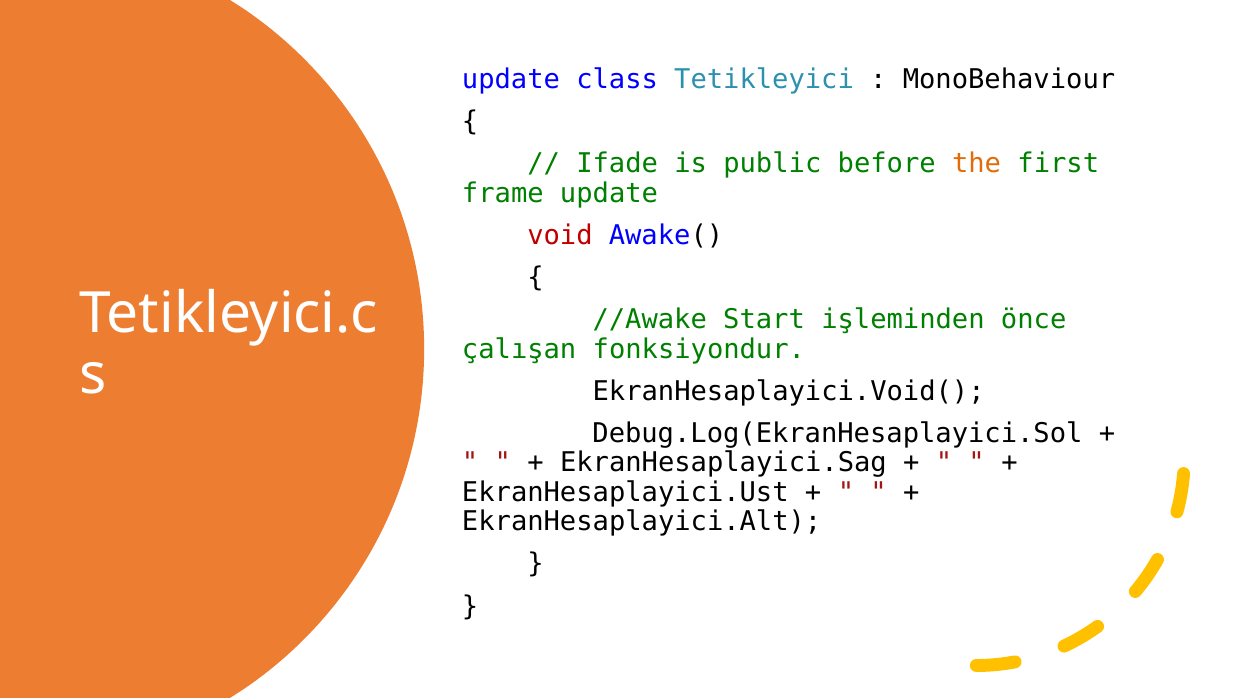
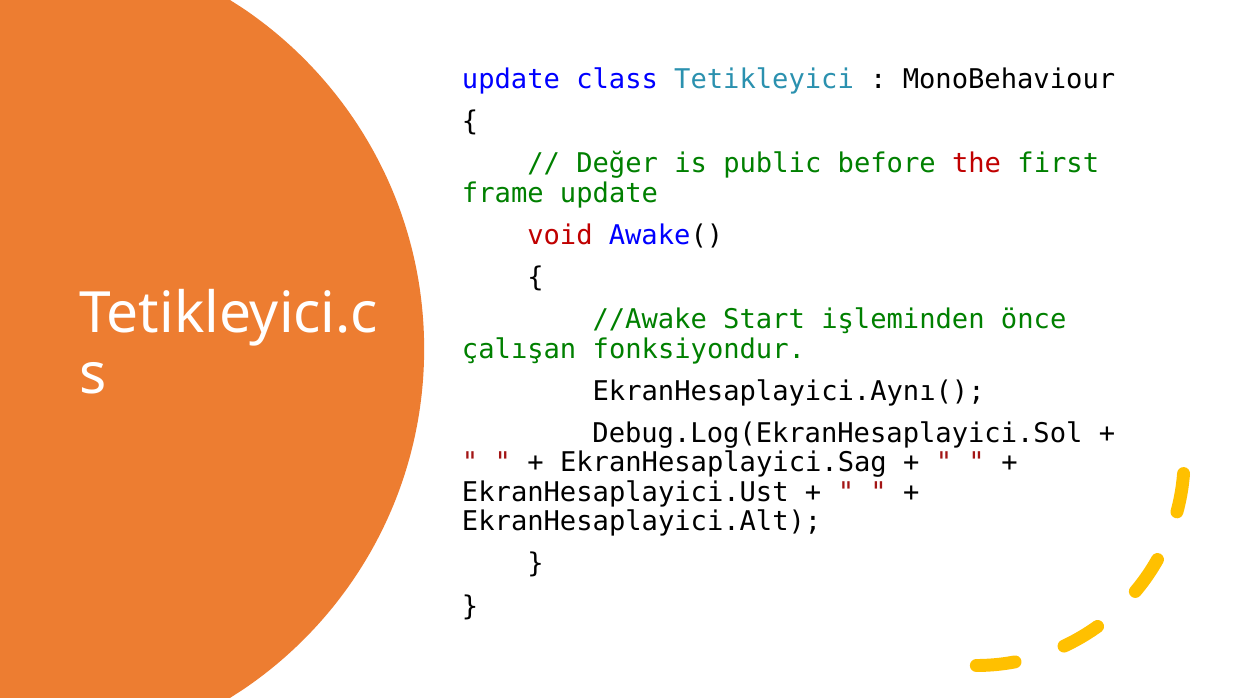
Ifade: Ifade -> Değer (617, 164)
the colour: orange -> red (977, 164)
EkranHesaplayici.Void(: EkranHesaplayici.Void( -> EkranHesaplayici.Aynı( (789, 391)
